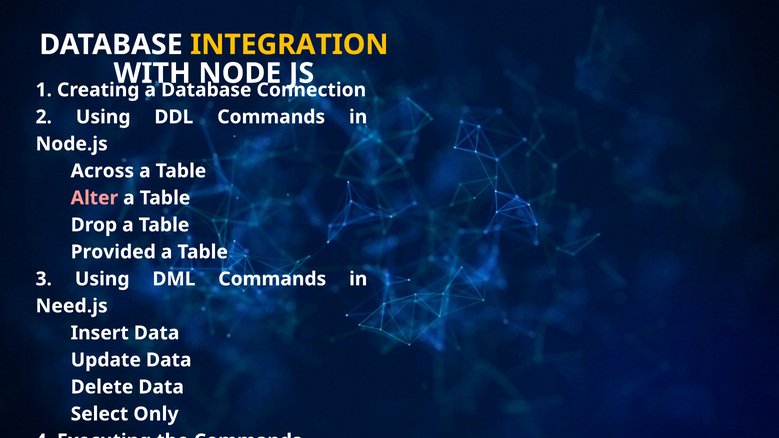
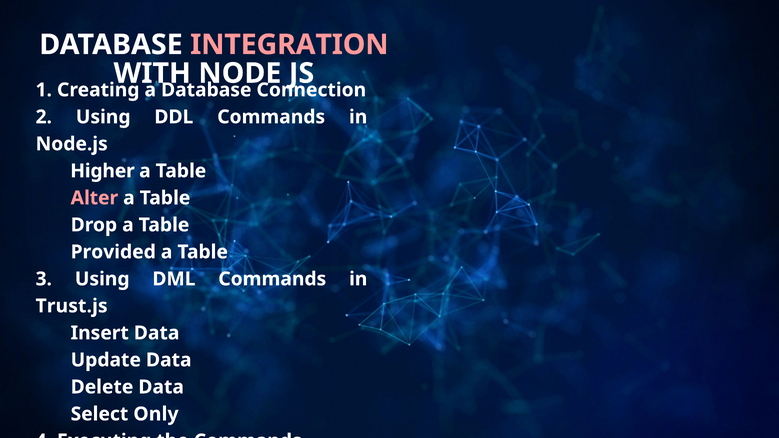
INTEGRATION colour: yellow -> pink (289, 45)
Across: Across -> Higher (102, 171)
Need.js: Need.js -> Trust.js (72, 306)
